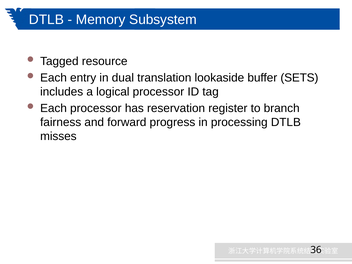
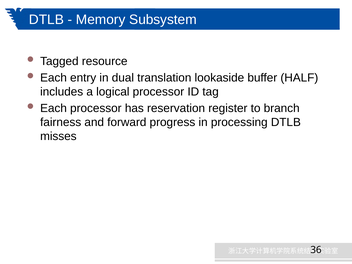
SETS: SETS -> HALF (299, 78)
